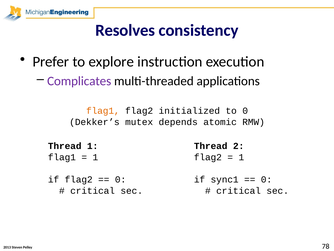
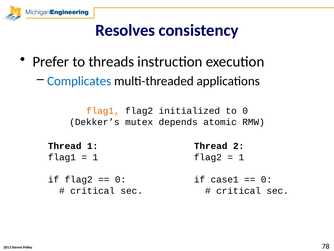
explore: explore -> threads (111, 62)
Complicates colour: purple -> blue (79, 81)
sync1: sync1 -> case1 (225, 179)
